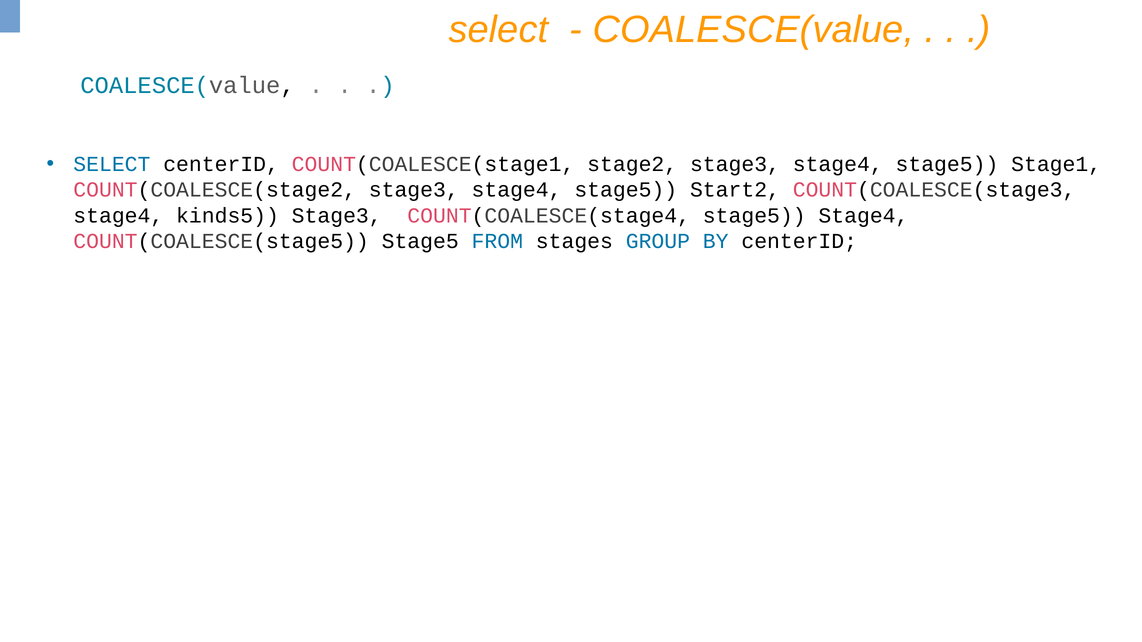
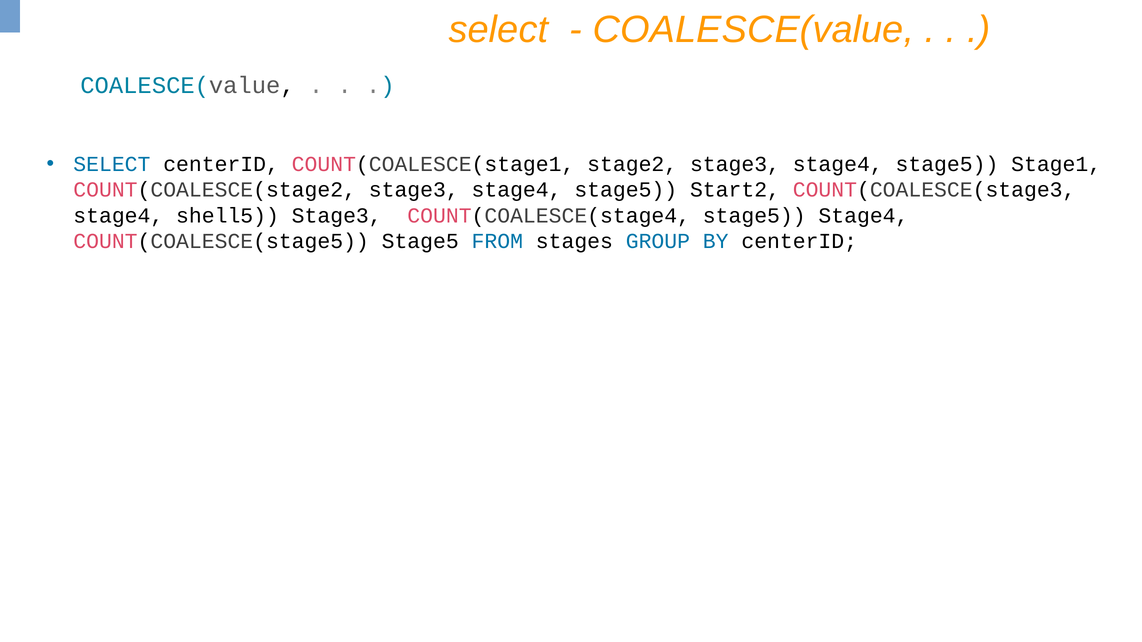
kinds5: kinds5 -> shell5 (228, 216)
